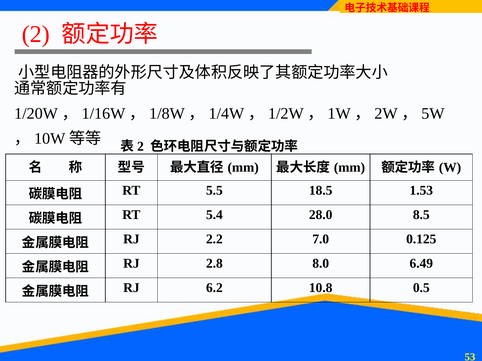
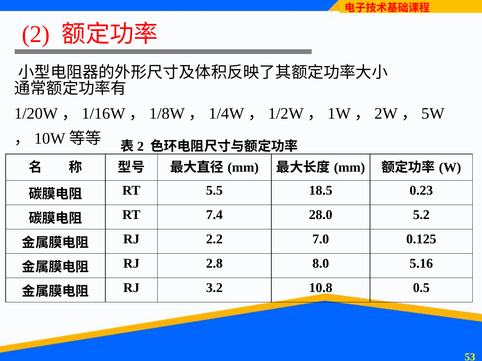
1.53: 1.53 -> 0.23 (421, 191)
5.4: 5.4 -> 7.4 (214, 215)
8.5: 8.5 -> 5.2 (421, 215)
6.49: 6.49 -> 5.16 (421, 264)
6.2: 6.2 -> 3.2 (214, 288)
